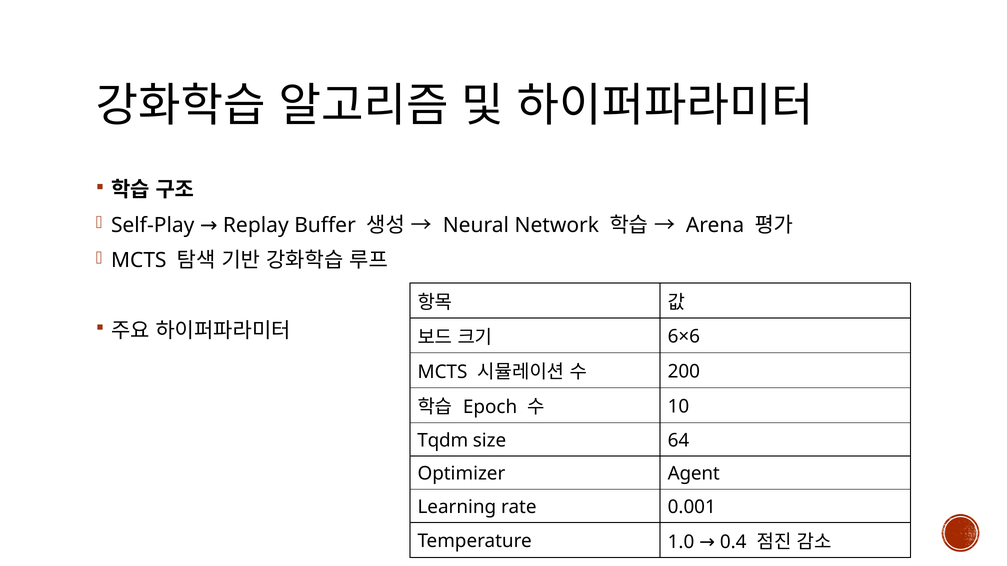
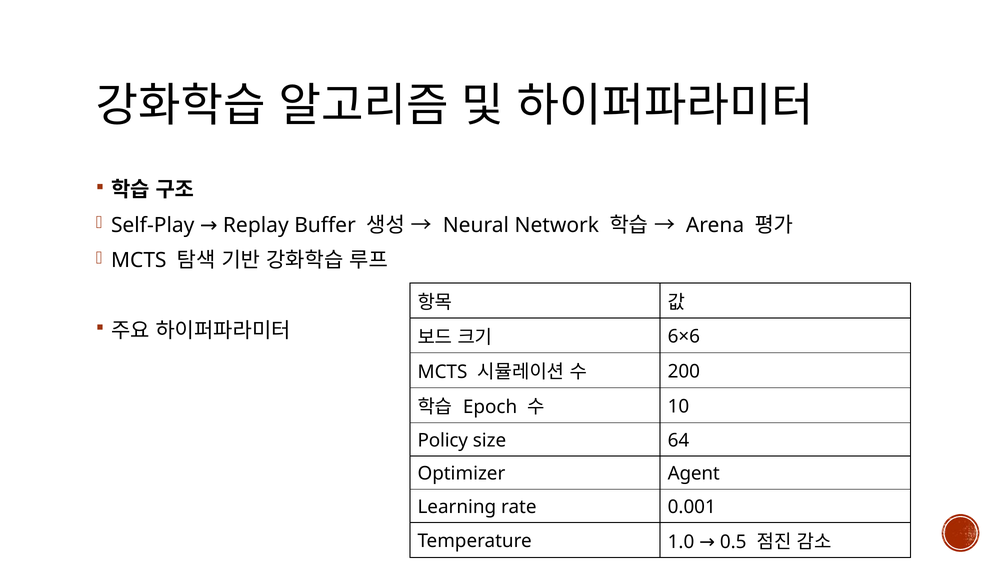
Tqdm: Tqdm -> Policy (443, 441)
0.4: 0.4 -> 0.5 (733, 542)
